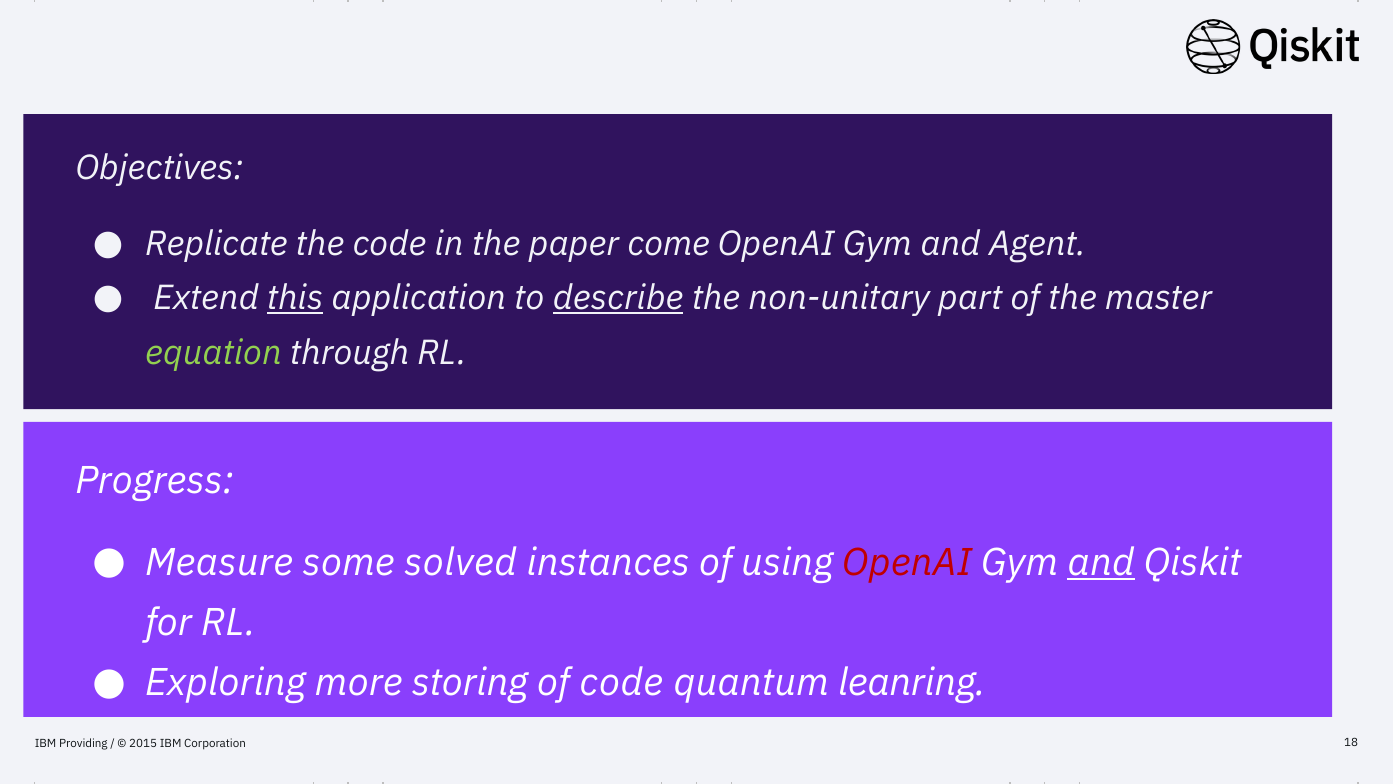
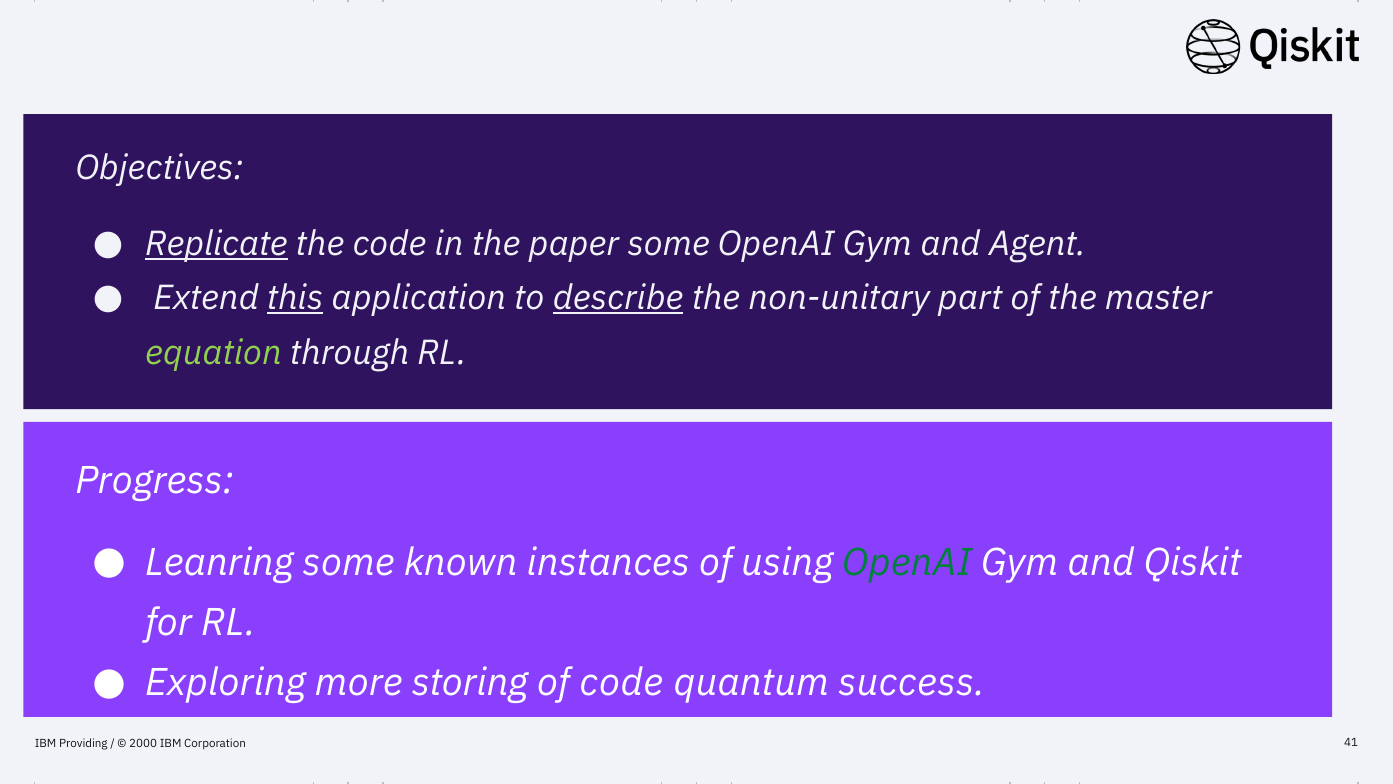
Replicate underline: none -> present (216, 244)
paper come: come -> some (669, 244)
Measure: Measure -> Leanring (219, 562)
solved: solved -> known (461, 562)
OpenAI colour: red -> green (907, 562)
and underline: present -> none (1101, 562)
leanring: leanring -> success (912, 683)
2015: 2015 -> 2000 (143, 743)
18: 18 -> 41 (1351, 742)
